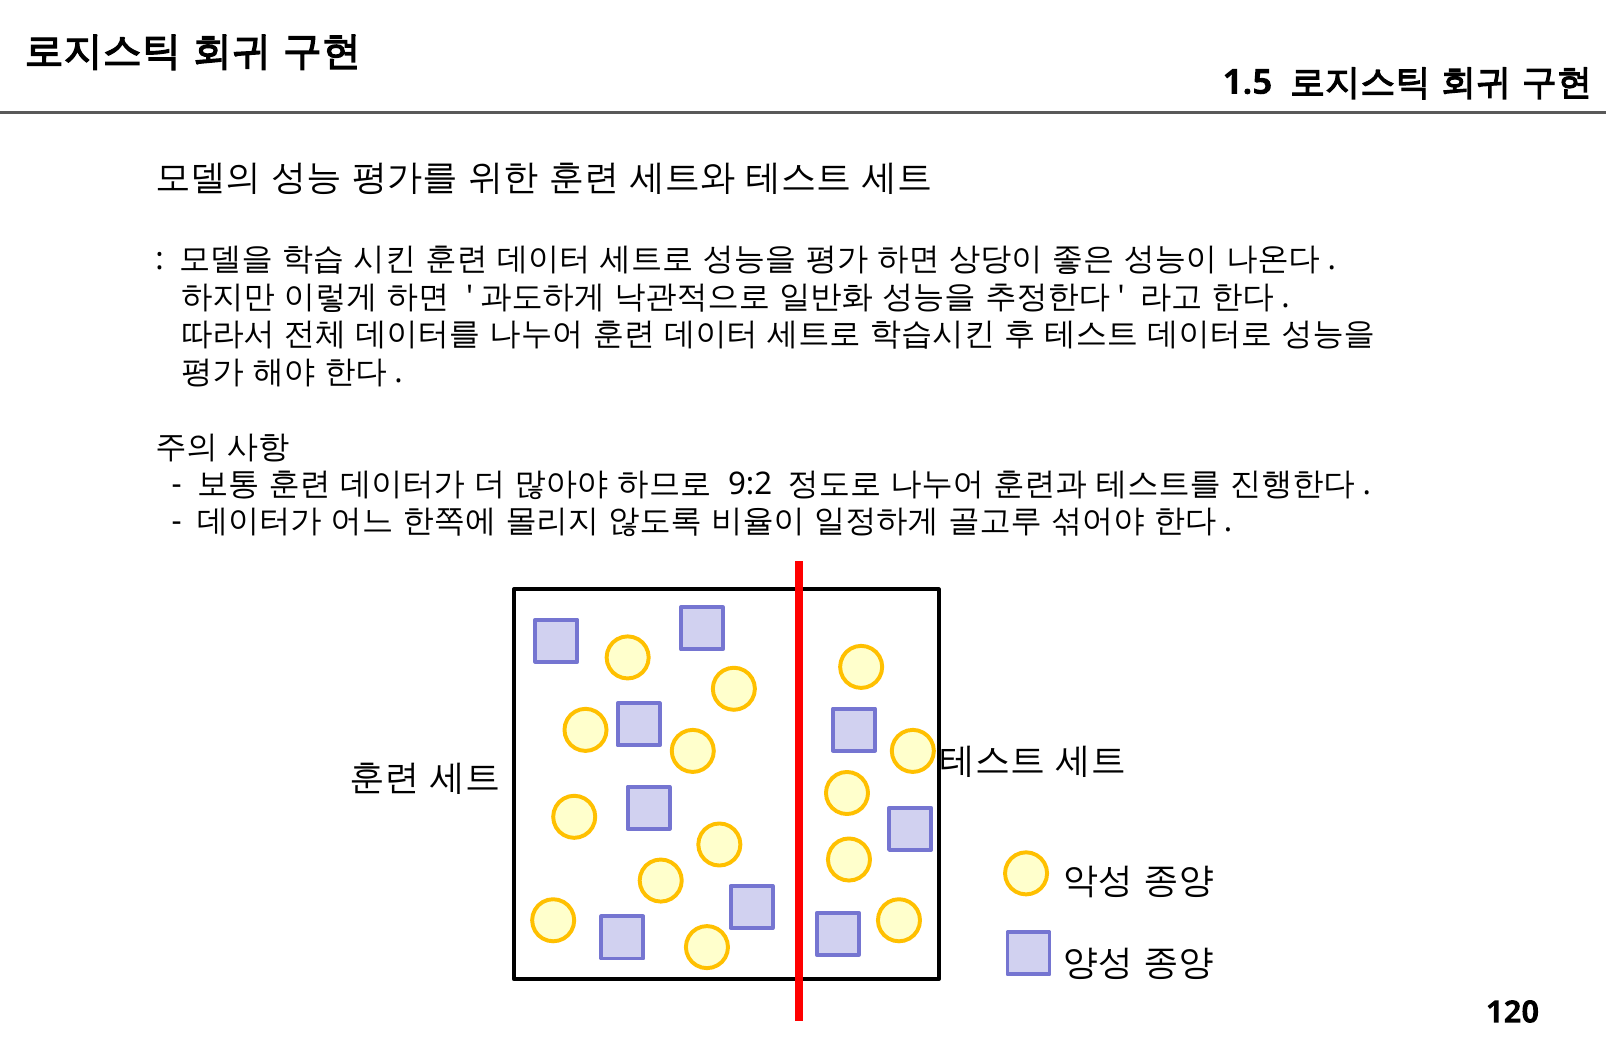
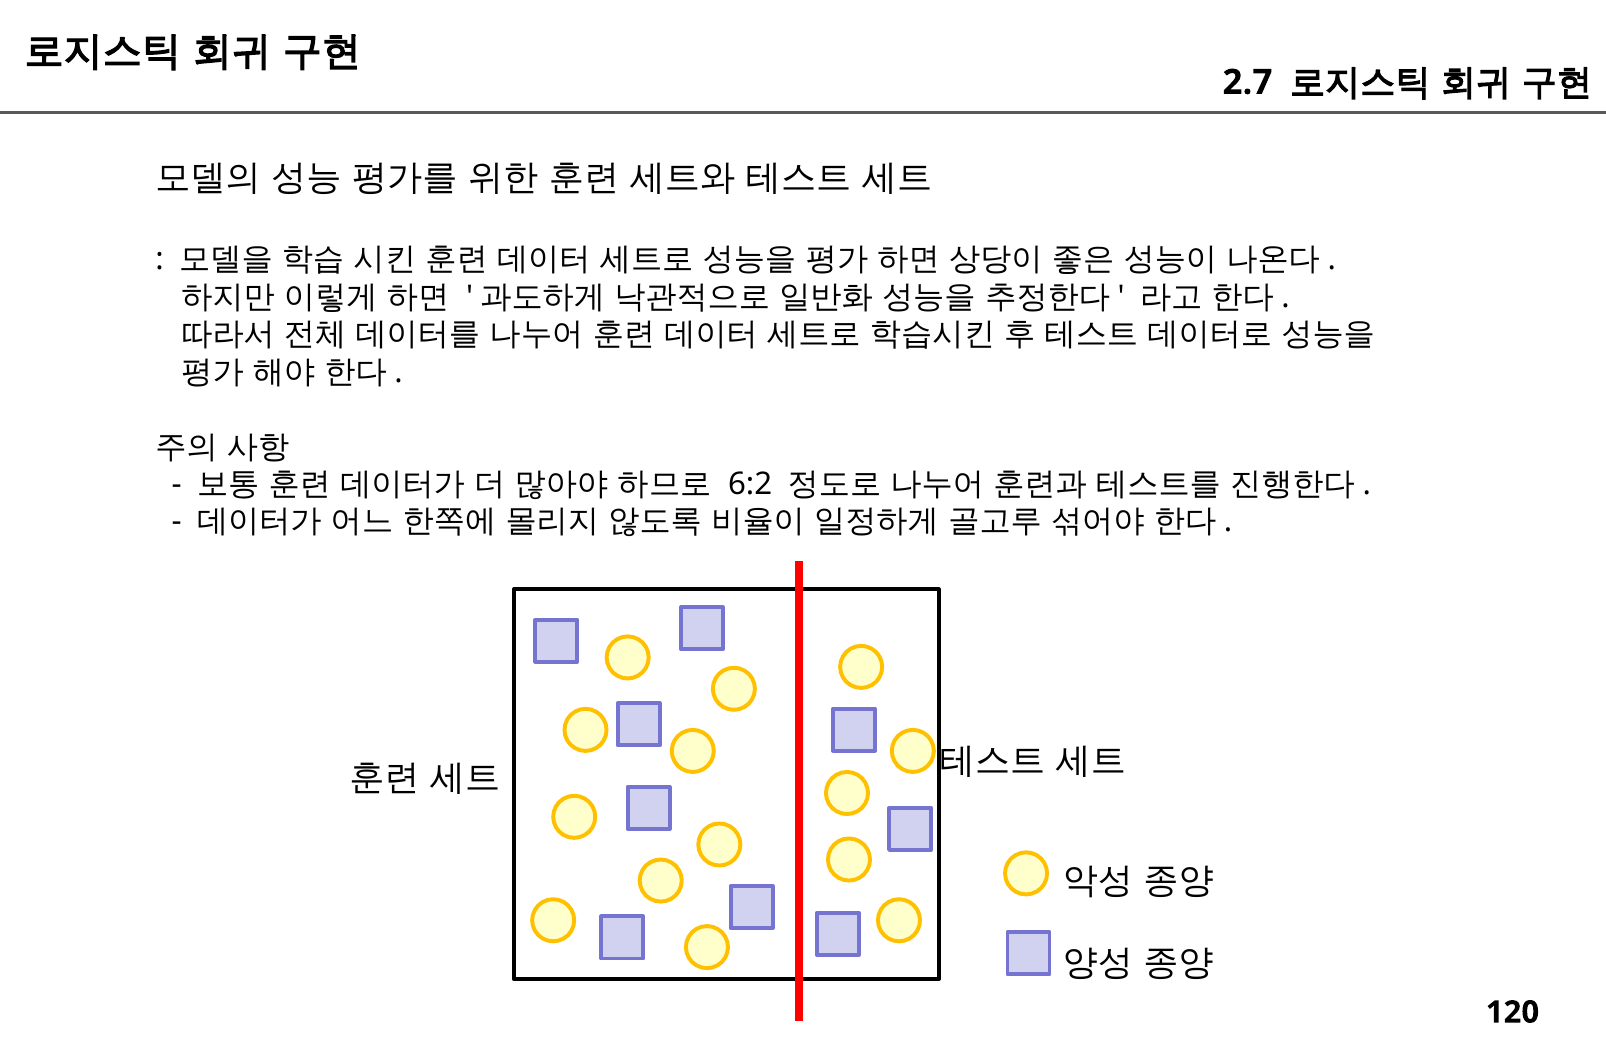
1.5: 1.5 -> 2.7 (1247, 82)
9:2: 9:2 -> 6:2 (750, 484)
